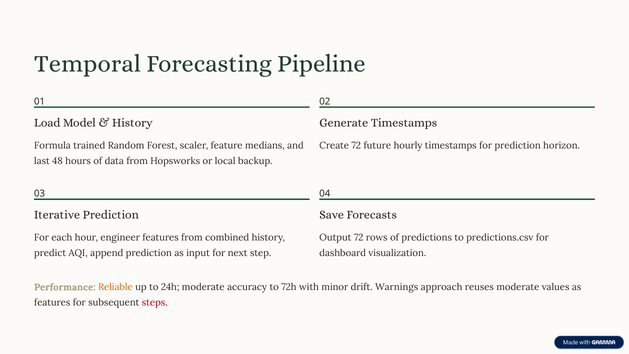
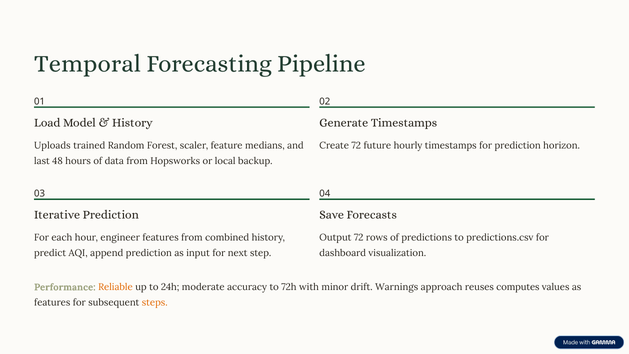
Formula: Formula -> Uploads (52, 145)
reuses moderate: moderate -> computes (518, 287)
steps colour: red -> orange (155, 303)
